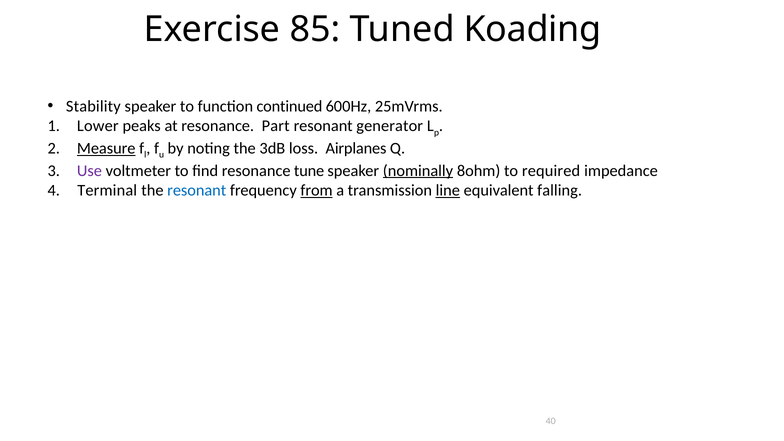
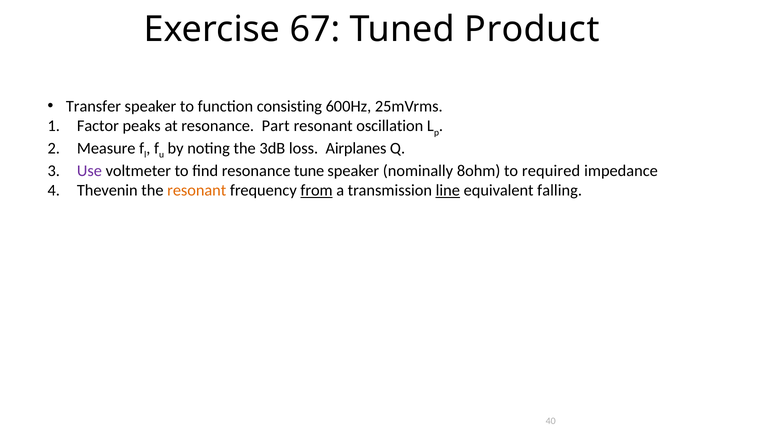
85: 85 -> 67 (315, 29)
Koading: Koading -> Product (532, 29)
Stability: Stability -> Transfer (93, 106)
continued: continued -> consisting (289, 106)
Lower: Lower -> Factor (98, 126)
generator: generator -> oscillation (390, 126)
Measure underline: present -> none (106, 148)
nominally underline: present -> none (418, 171)
Terminal: Terminal -> Thevenin (107, 190)
resonant colour: blue -> orange (197, 190)
